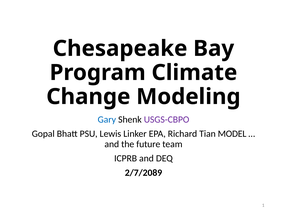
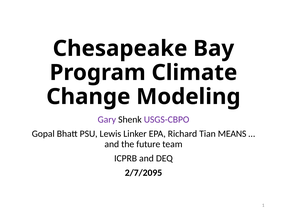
Gary colour: blue -> purple (107, 120)
MODEL: MODEL -> MEANS (232, 134)
2/7/2089: 2/7/2089 -> 2/7/2095 (143, 173)
